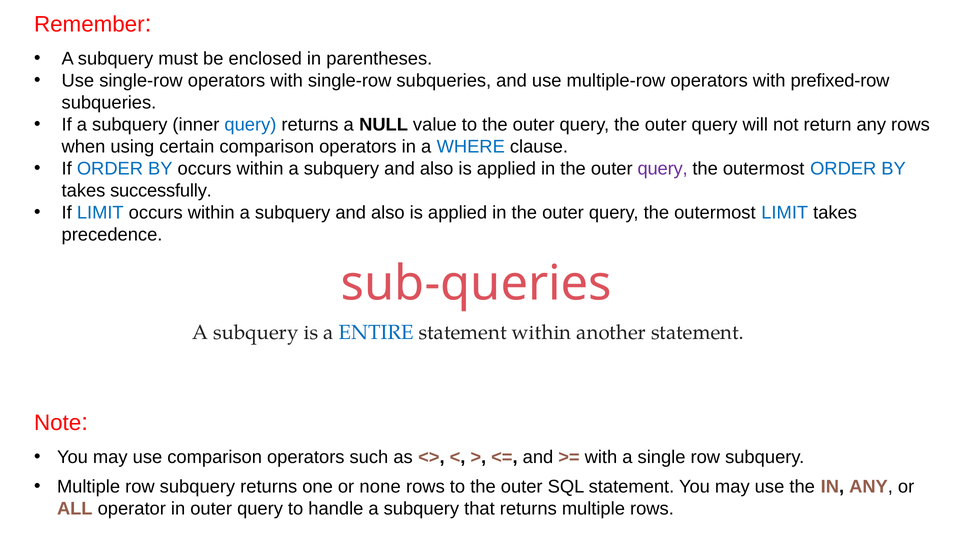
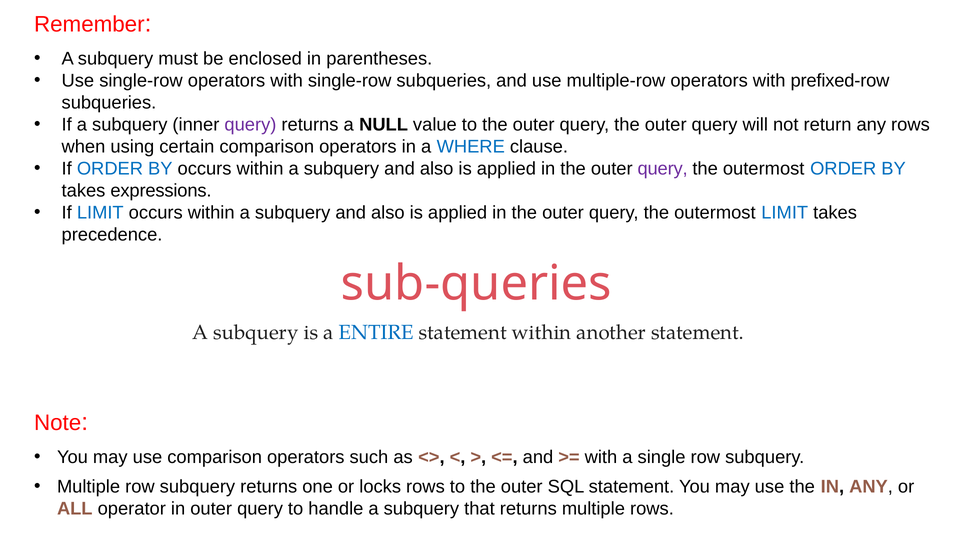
query colour: blue -> purple (250, 125)
successfully: successfully -> expressions (161, 191)
none: none -> locks (380, 487)
